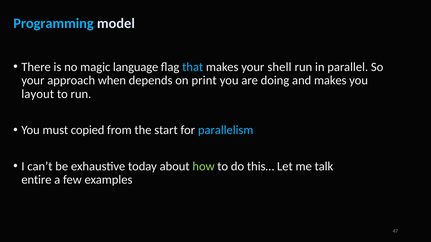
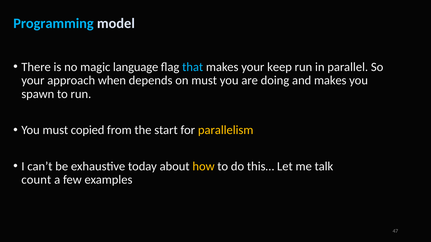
shell: shell -> keep (280, 67)
on print: print -> must (204, 81)
layout: layout -> spawn (38, 94)
parallelism colour: light blue -> yellow (226, 130)
how colour: light green -> yellow (204, 167)
entire: entire -> count (36, 180)
